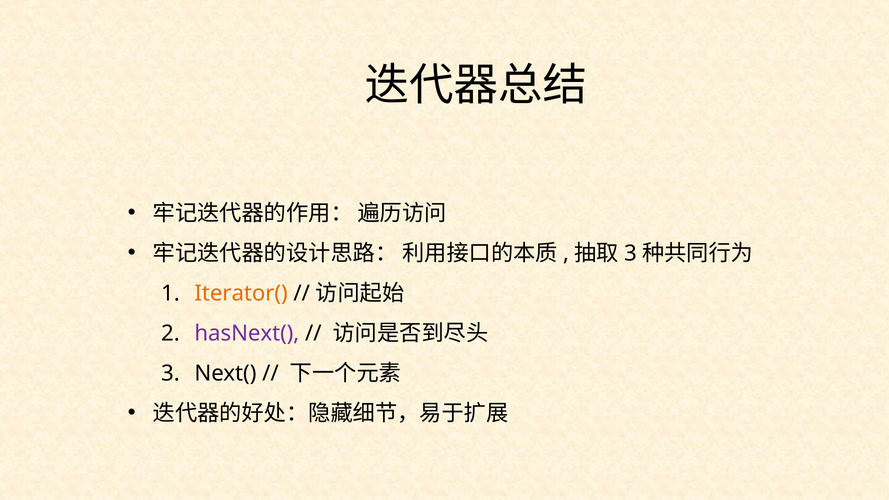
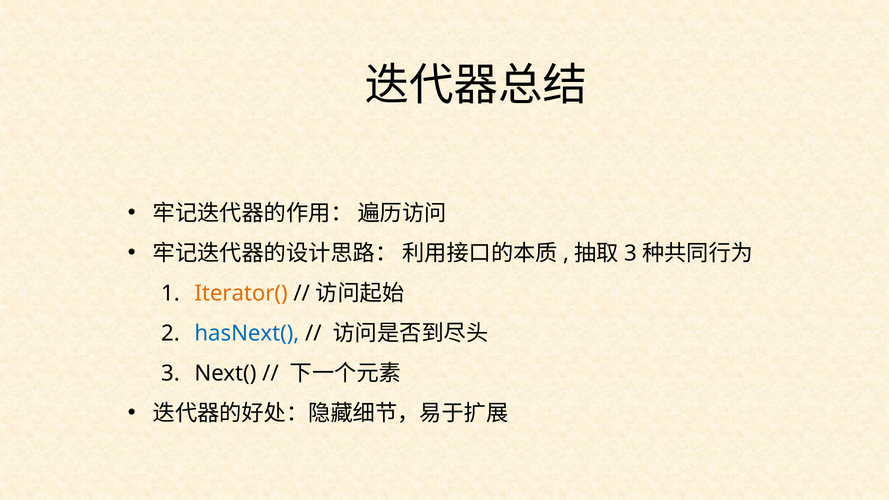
hasNext( colour: purple -> blue (247, 333)
